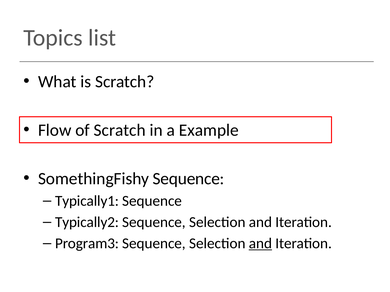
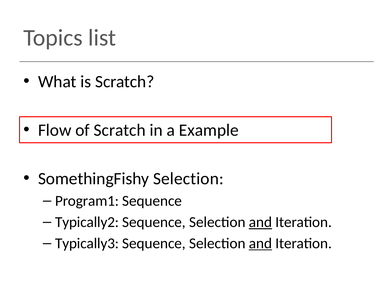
SomethingFishy Sequence: Sequence -> Selection (188, 179)
Typically1: Typically1 -> Program1 (87, 201)
and underline: none -> present (260, 223)
Program3: Program3 -> Typically3 (87, 244)
